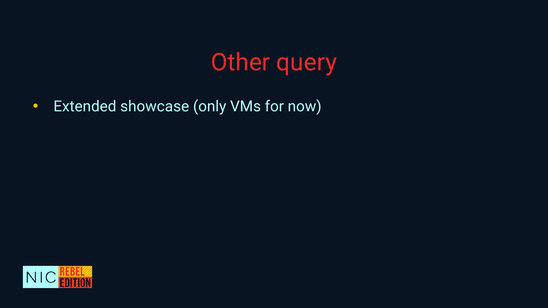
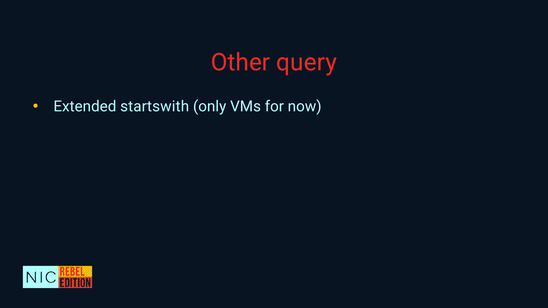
showcase: showcase -> startswith (155, 107)
